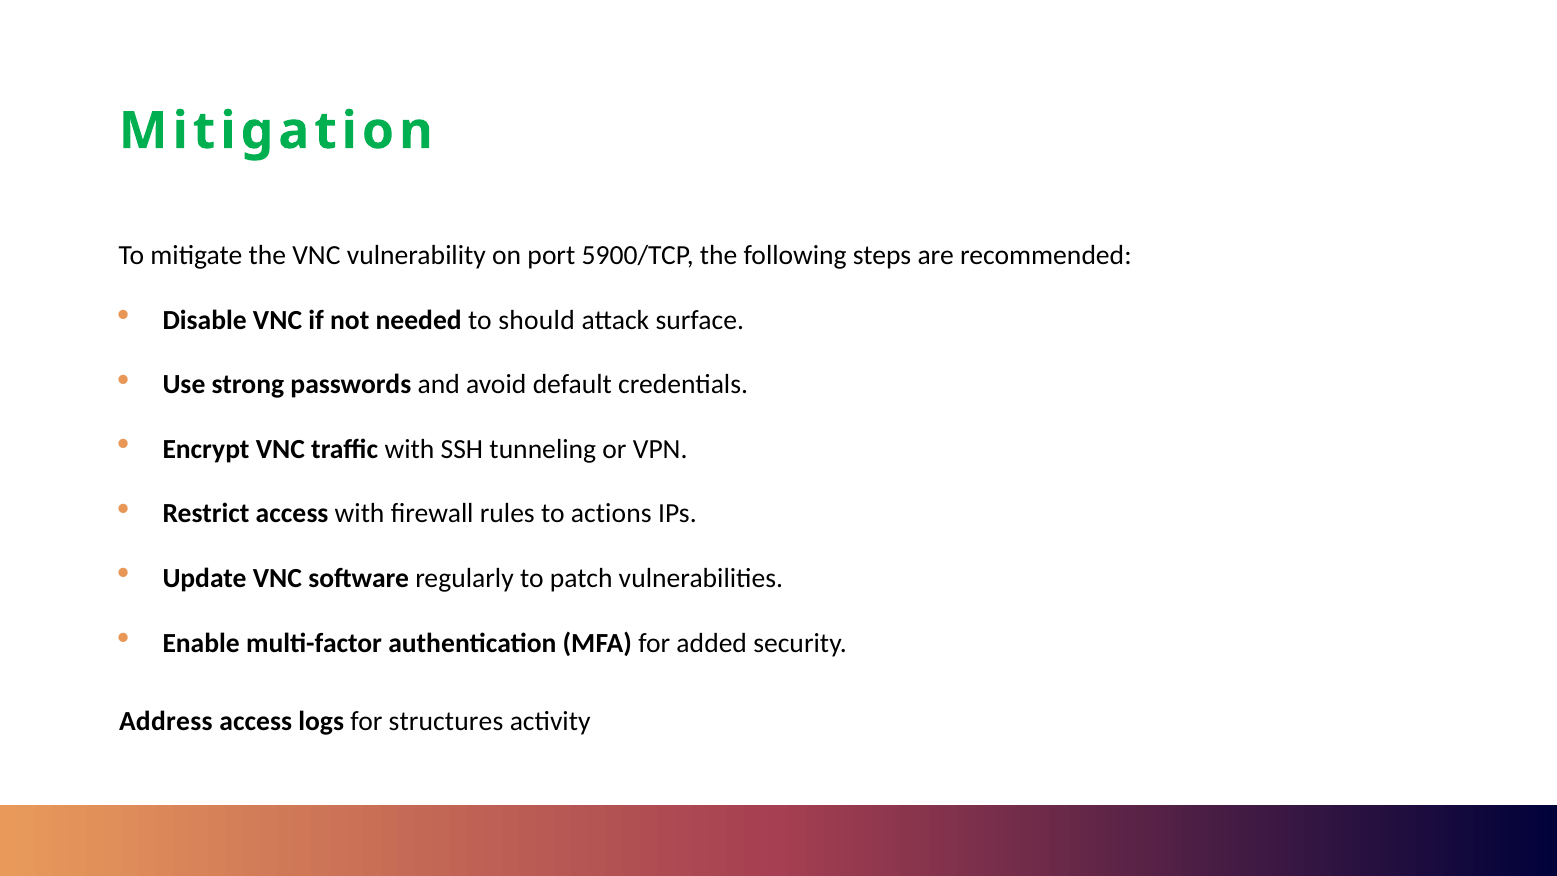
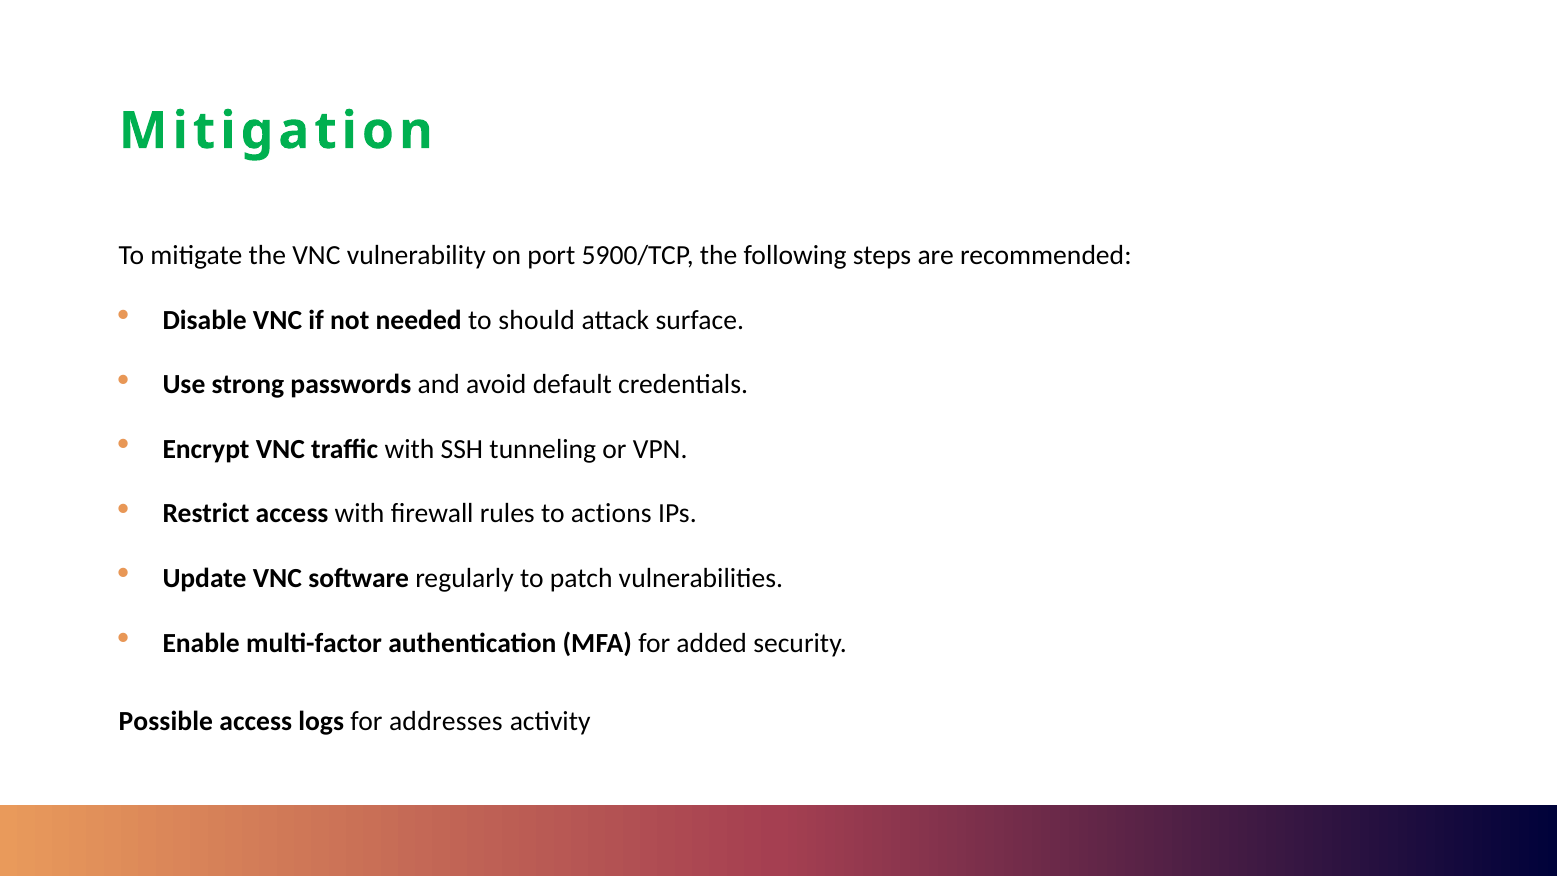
Address: Address -> Possible (166, 722)
structures: structures -> addresses (446, 722)
